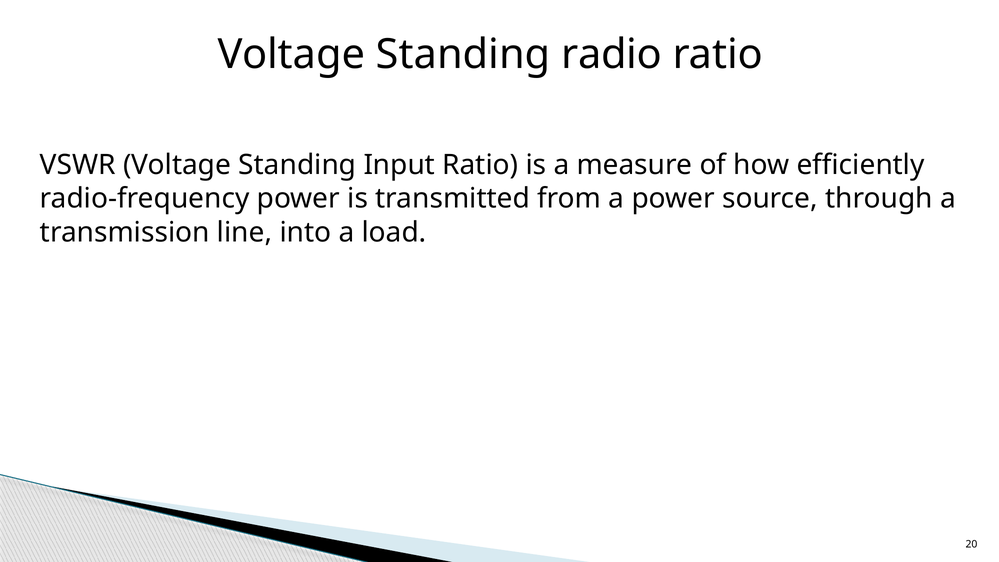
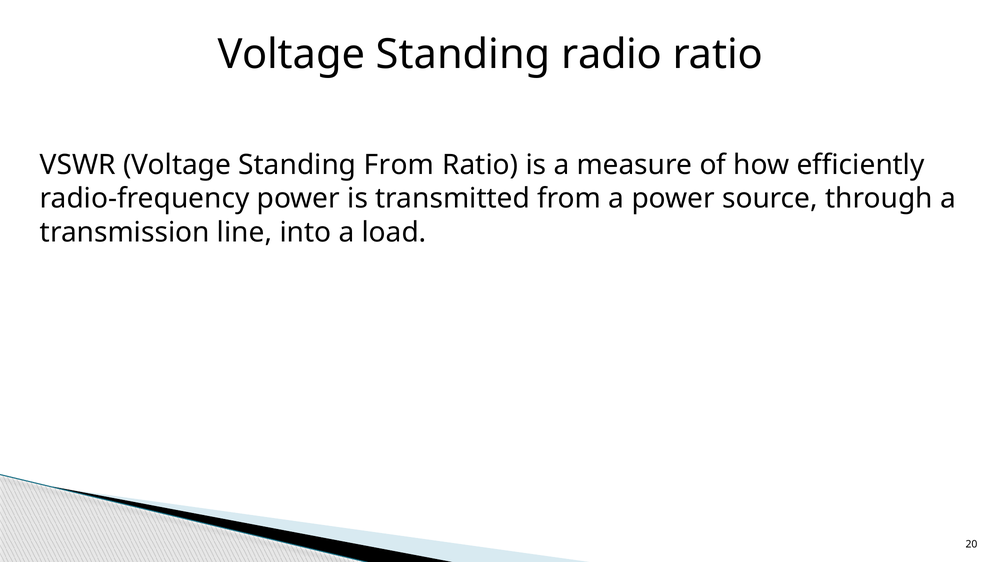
Standing Input: Input -> From (399, 165)
